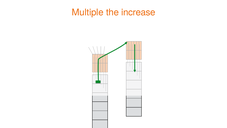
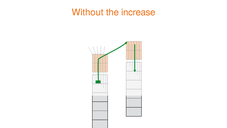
Multiple: Multiple -> Without (88, 12)
